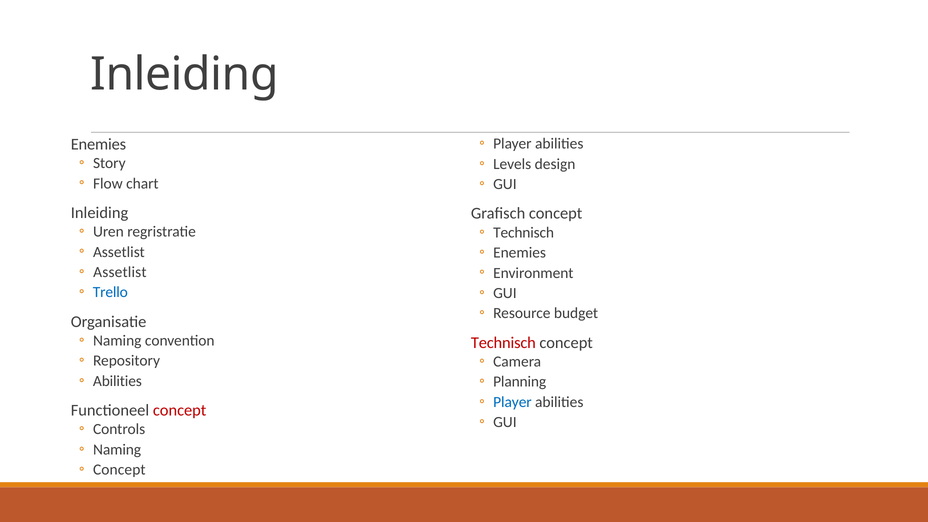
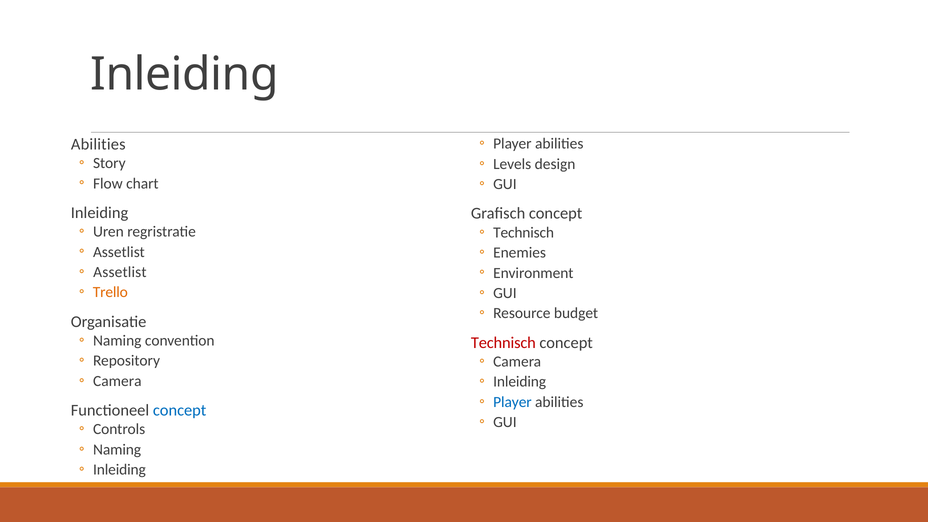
Enemies: Enemies -> Abilities (98, 144)
Trello colour: blue -> orange (110, 292)
Abilities: Abilities -> Camera (117, 381)
Planning: Planning -> Inleiding (520, 382)
concept colour: red -> blue (180, 410)
Concept: Concept -> Inleiding (119, 470)
